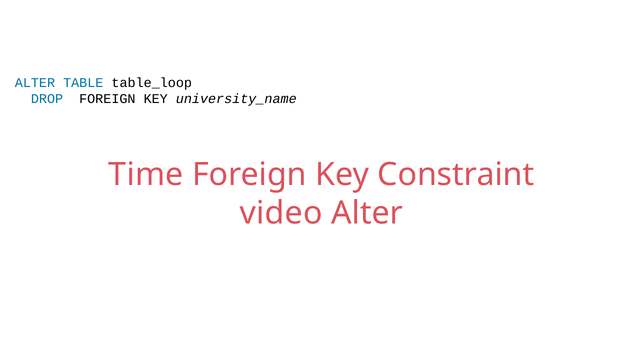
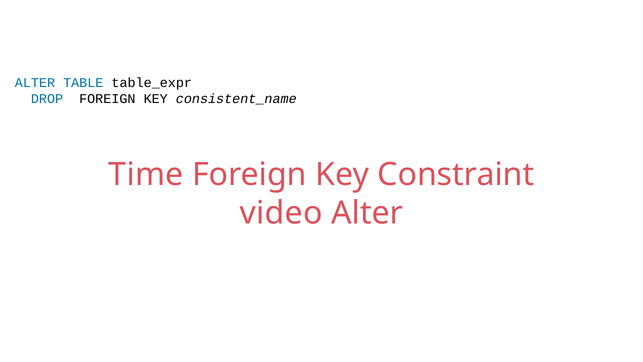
table_loop: table_loop -> table_expr (152, 83)
university_name: university_name -> consistent_name (236, 99)
